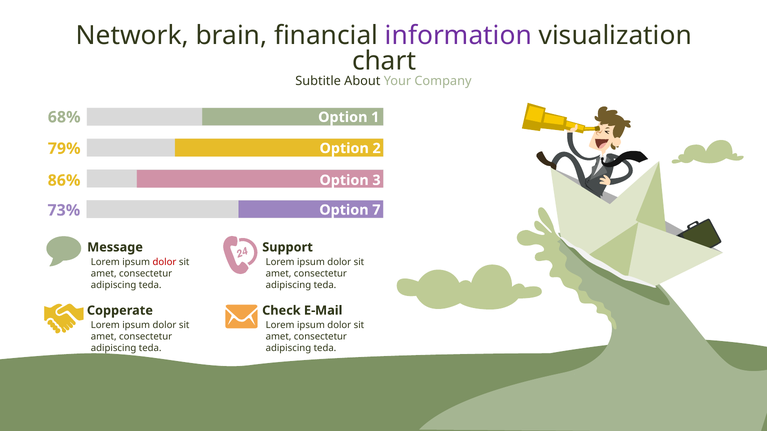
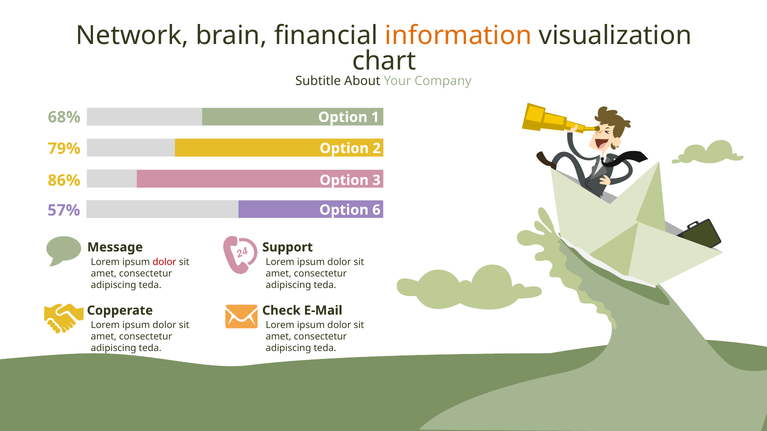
information colour: purple -> orange (458, 36)
7: 7 -> 6 (376, 210)
73%: 73% -> 57% (64, 211)
